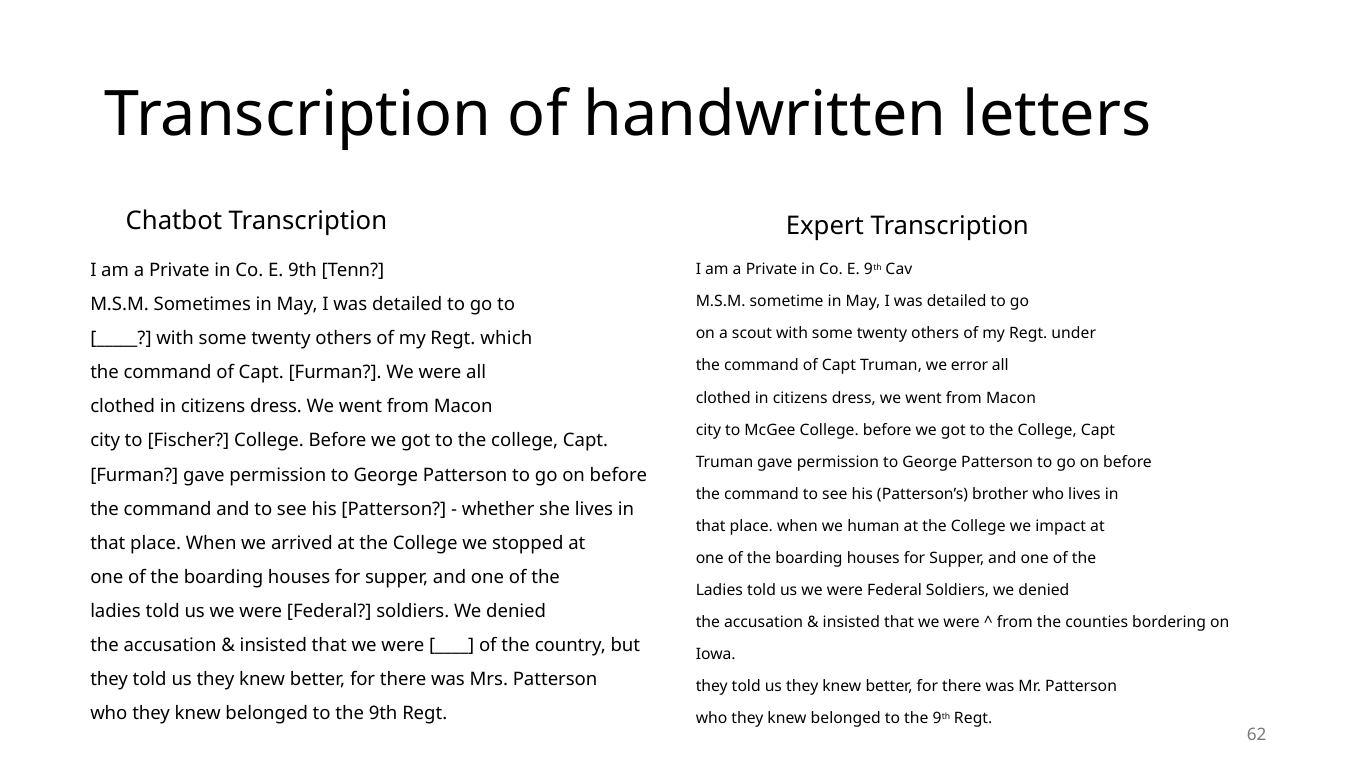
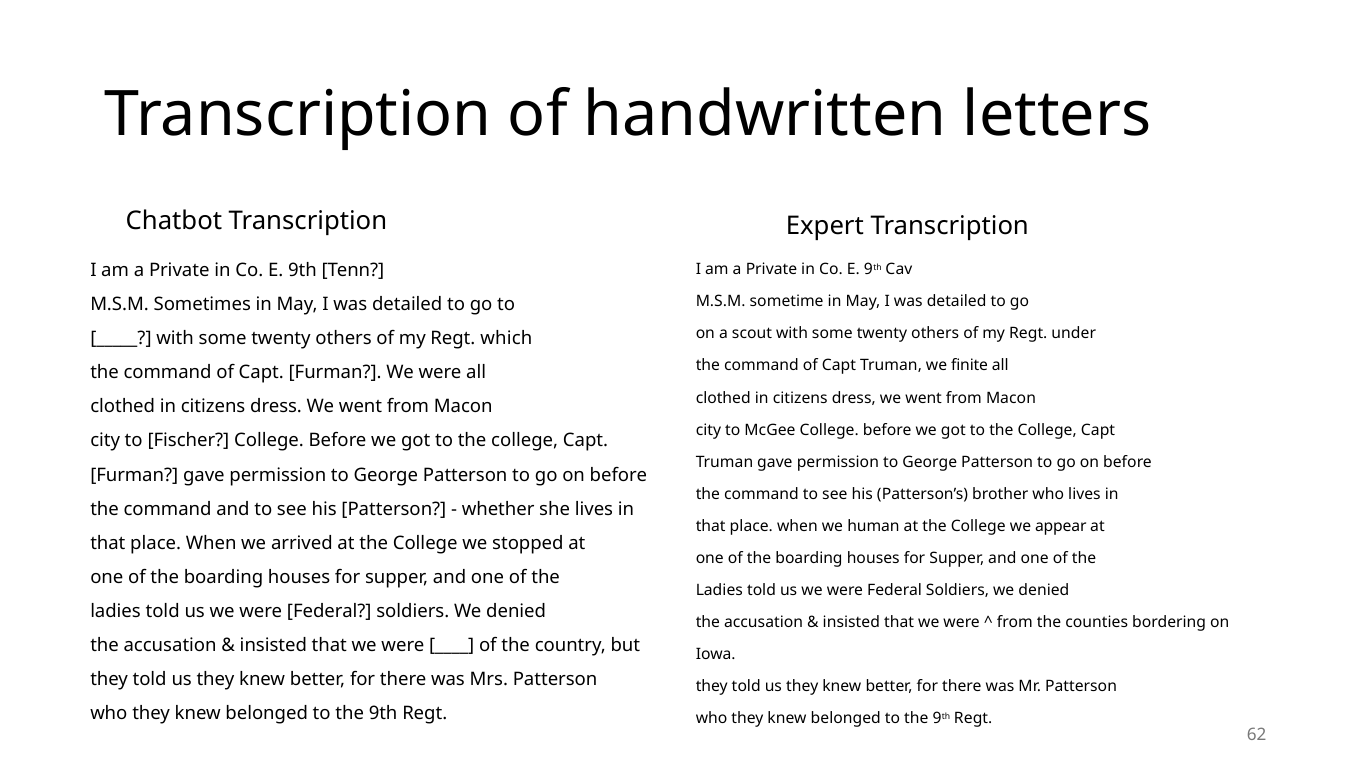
error: error -> finite (970, 366)
impact: impact -> appear (1061, 526)
